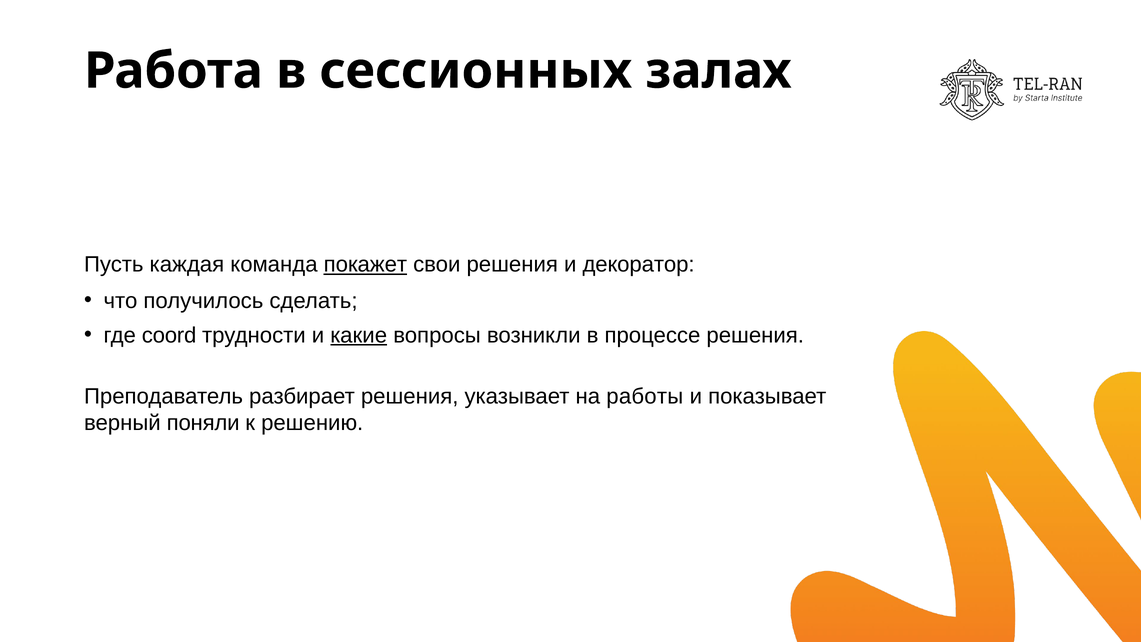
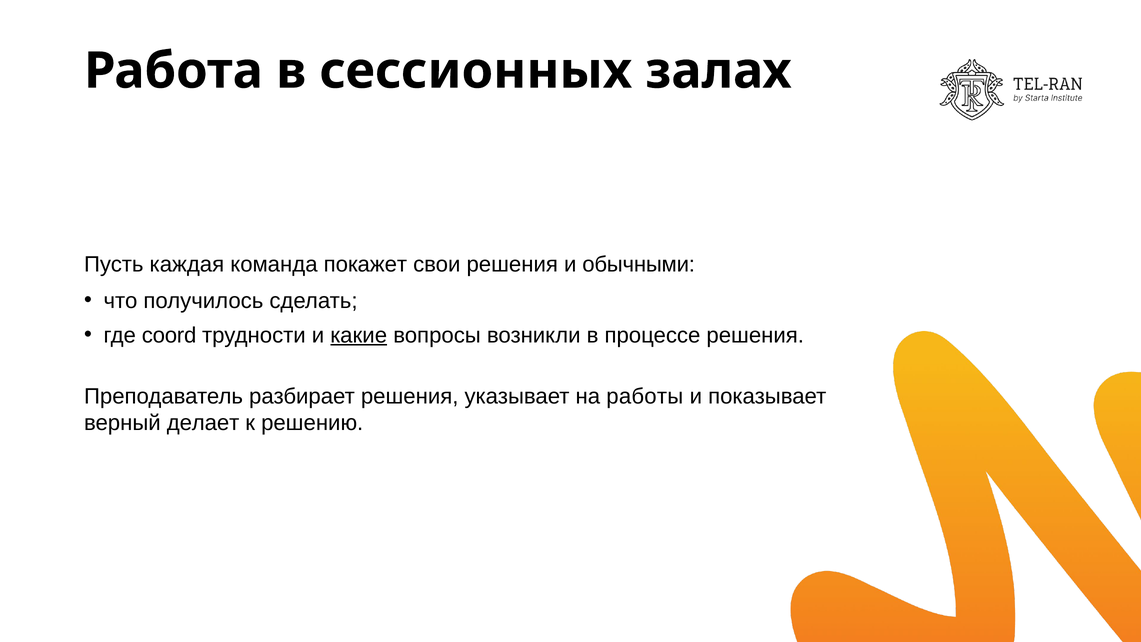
покажет underline: present -> none (365, 264)
декоратор: декоратор -> обычными (639, 264)
поняли: поняли -> делает (203, 423)
